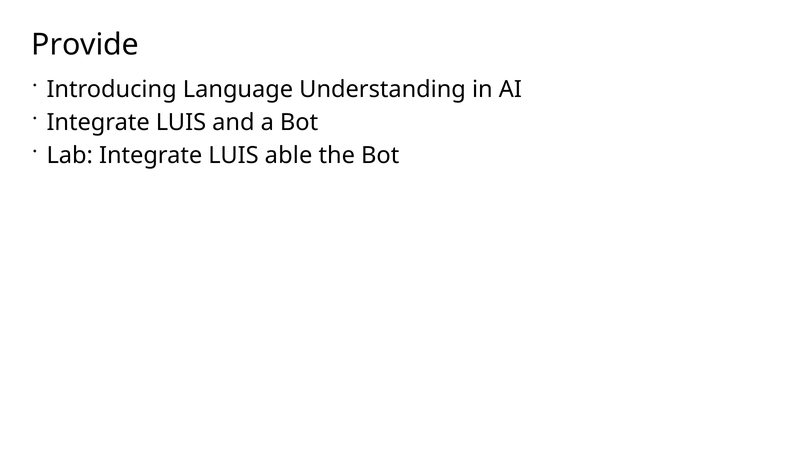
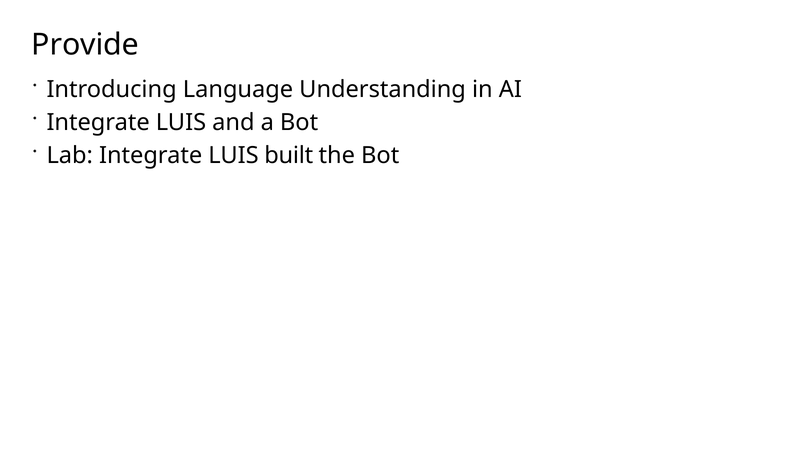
able: able -> built (289, 156)
